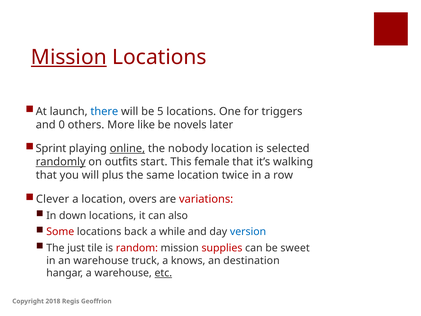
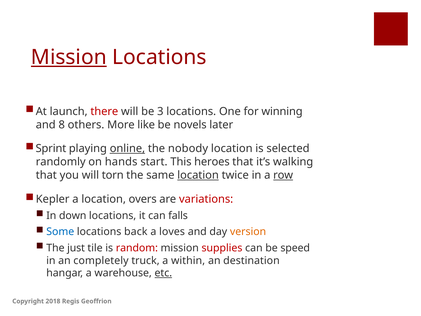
there colour: blue -> red (104, 111)
5: 5 -> 3 (160, 111)
triggers: triggers -> winning (282, 111)
0: 0 -> 8 (62, 125)
randomly underline: present -> none (61, 162)
outfits: outfits -> hands (121, 162)
female: female -> heroes (212, 162)
plus: plus -> torn (113, 175)
location underline: none -> present (198, 175)
row underline: none -> present (283, 175)
Clever: Clever -> Kepler (53, 199)
also: also -> falls (178, 215)
Some colour: red -> blue (60, 232)
while: while -> loves (172, 232)
version colour: blue -> orange (248, 232)
sweet: sweet -> speed (295, 248)
an warehouse: warehouse -> completely (101, 260)
knows: knows -> within (188, 260)
